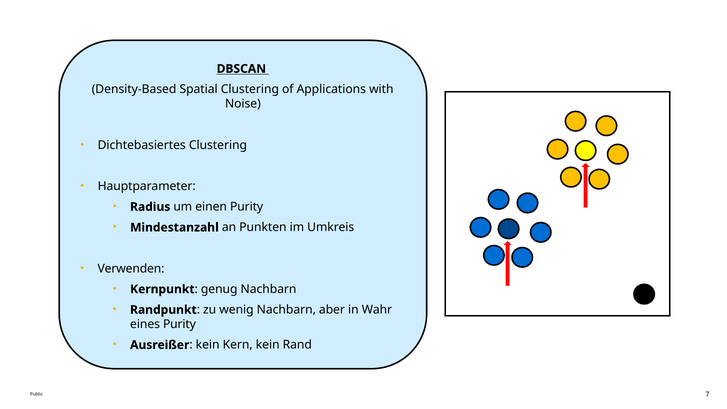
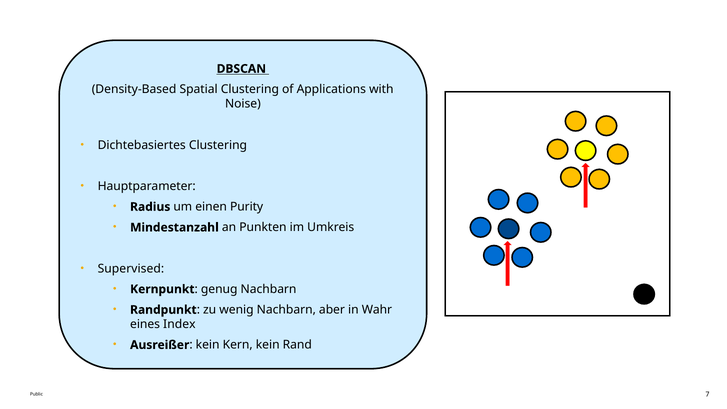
Verwenden: Verwenden -> Supervised (131, 269)
eines Purity: Purity -> Index (179, 324)
